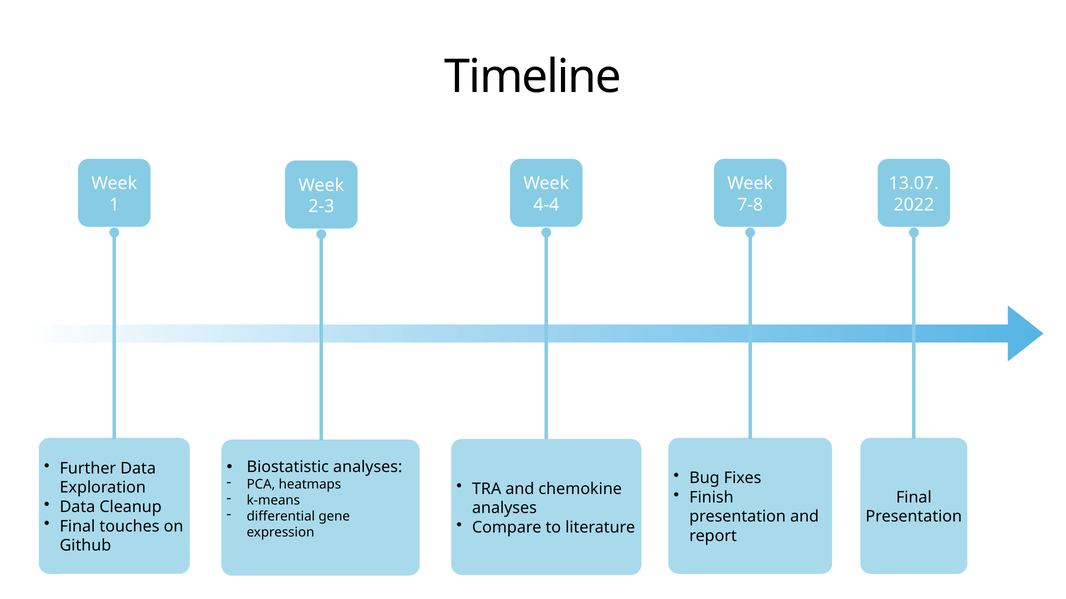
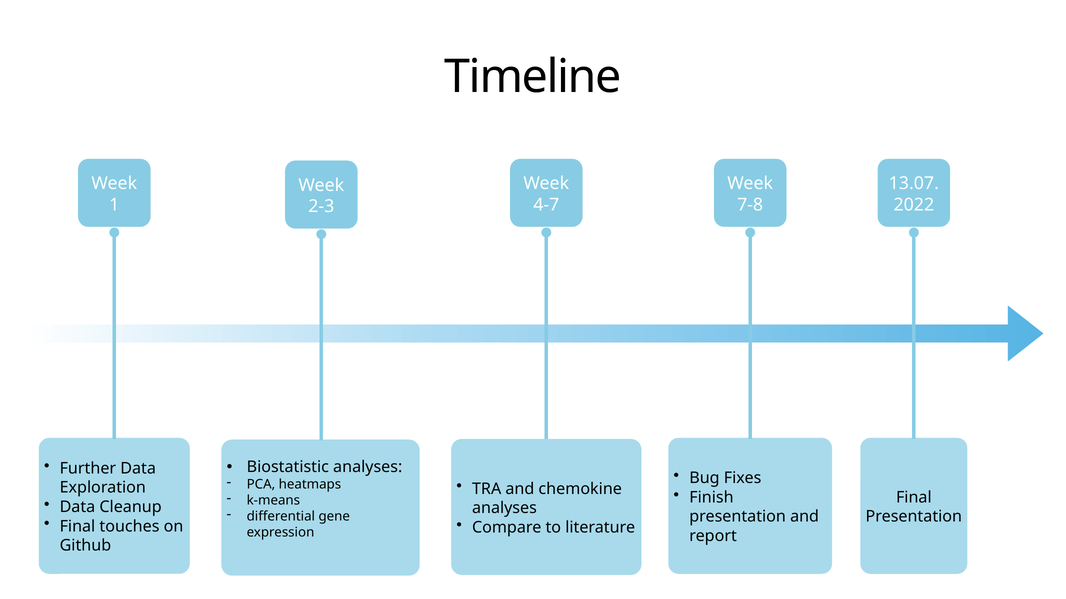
4-4: 4-4 -> 4-7 (546, 205)
